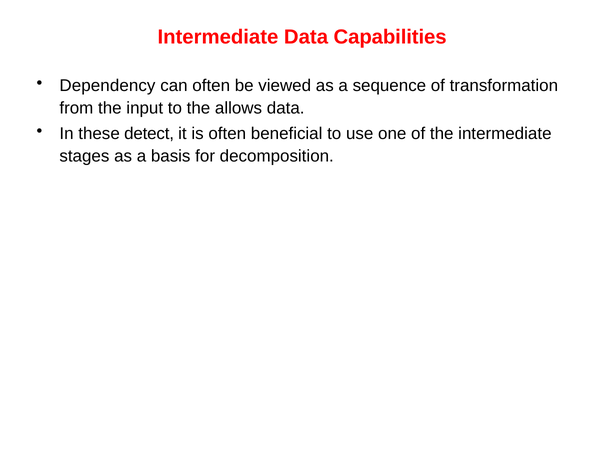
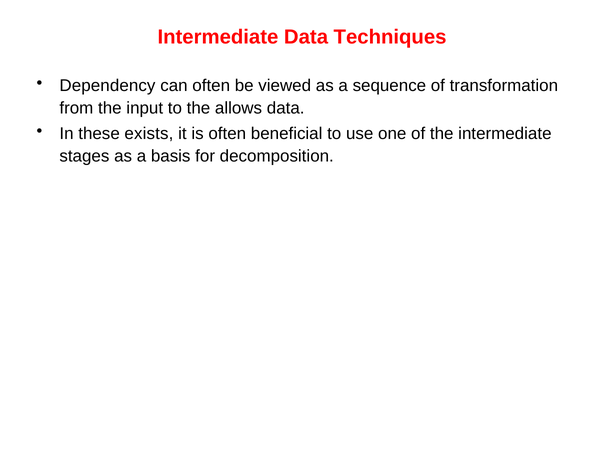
Capabilities: Capabilities -> Techniques (390, 37)
detect: detect -> exists (149, 134)
